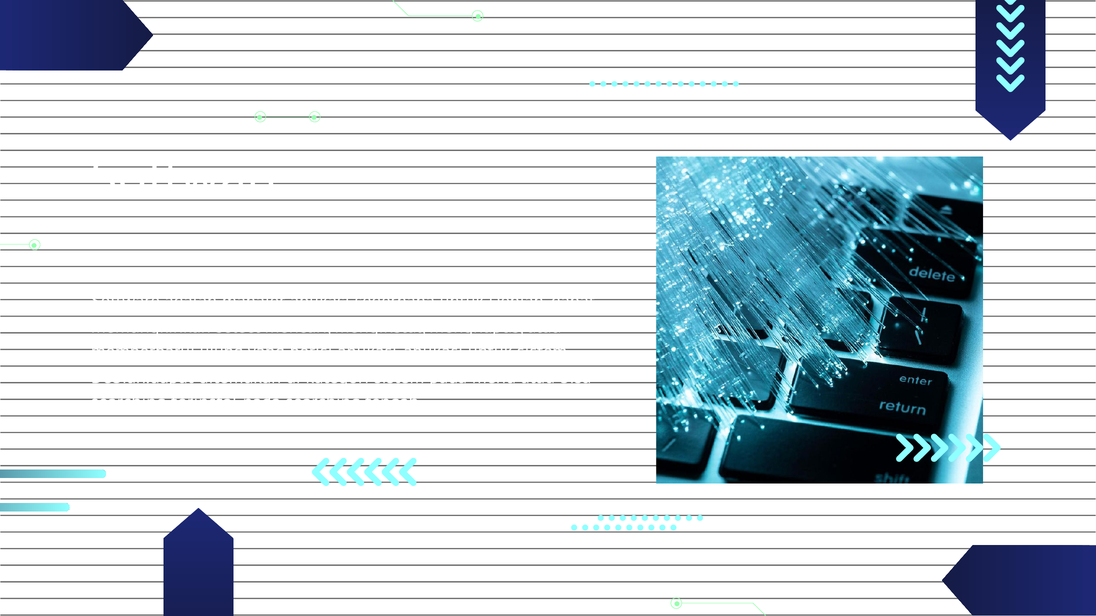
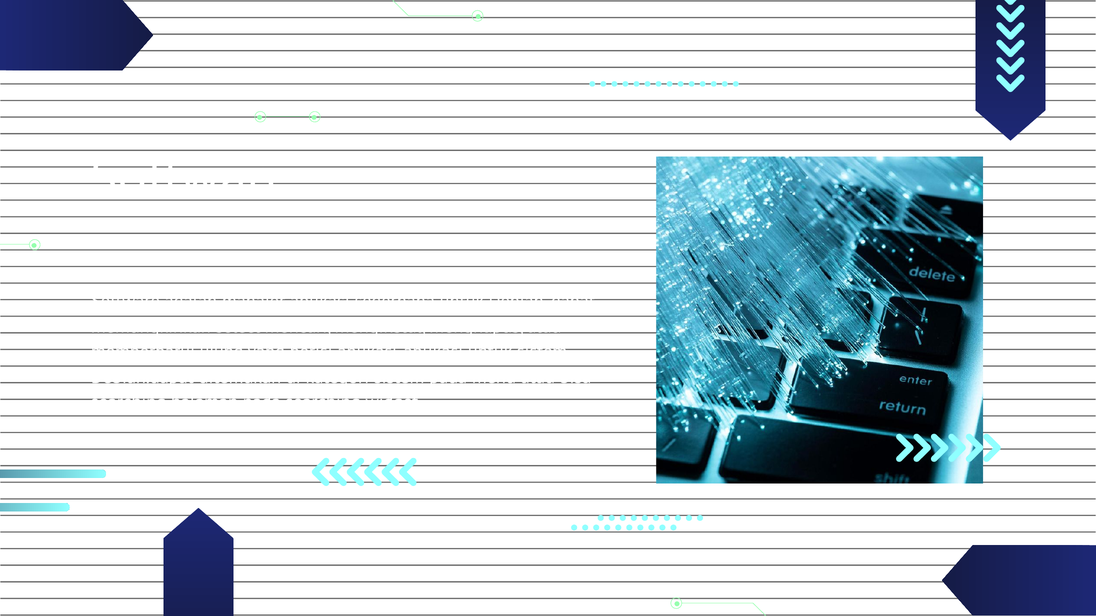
terinstal: terinstal -> halaman (204, 403)
tengah: tengah -> widget (392, 403)
